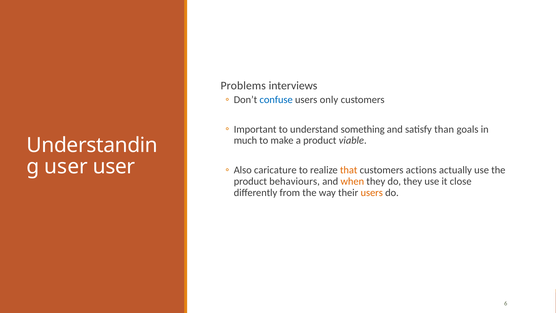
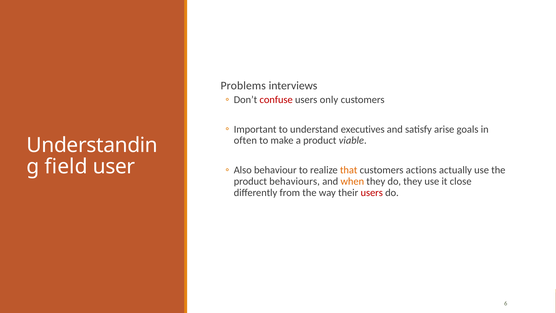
confuse colour: blue -> red (276, 100)
something: something -> executives (363, 129)
than: than -> arise (444, 129)
much: much -> often (245, 140)
user: user -> field (66, 166)
caricature: caricature -> behaviour (275, 170)
users colour: orange -> red (372, 192)
